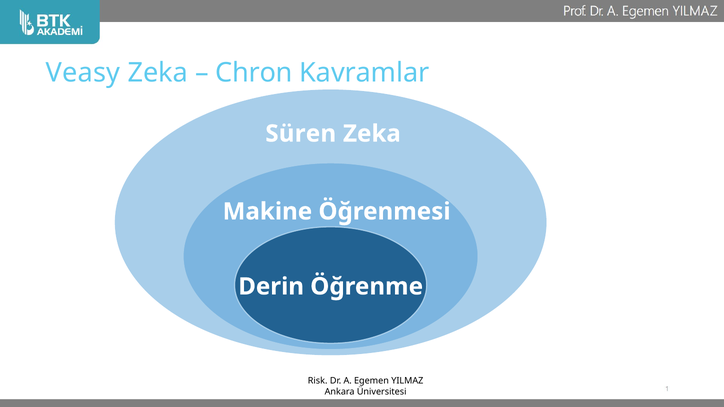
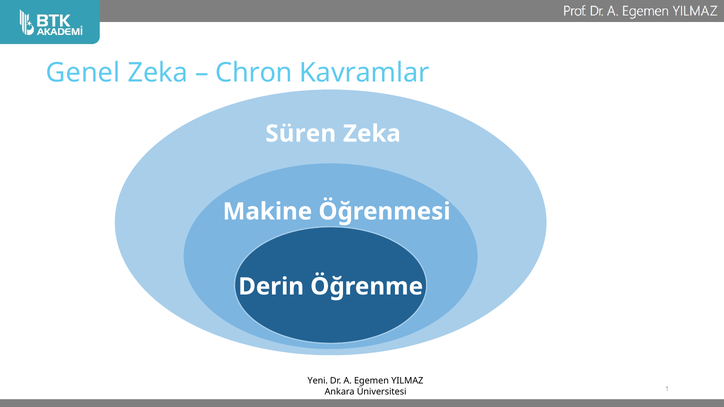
Veasy: Veasy -> Genel (83, 73)
Risk: Risk -> Yeni (318, 381)
